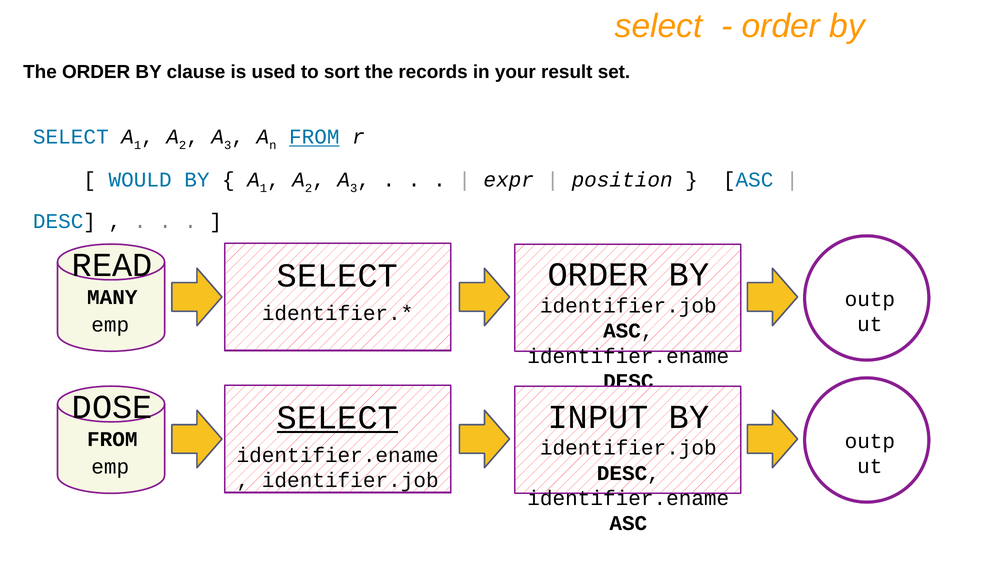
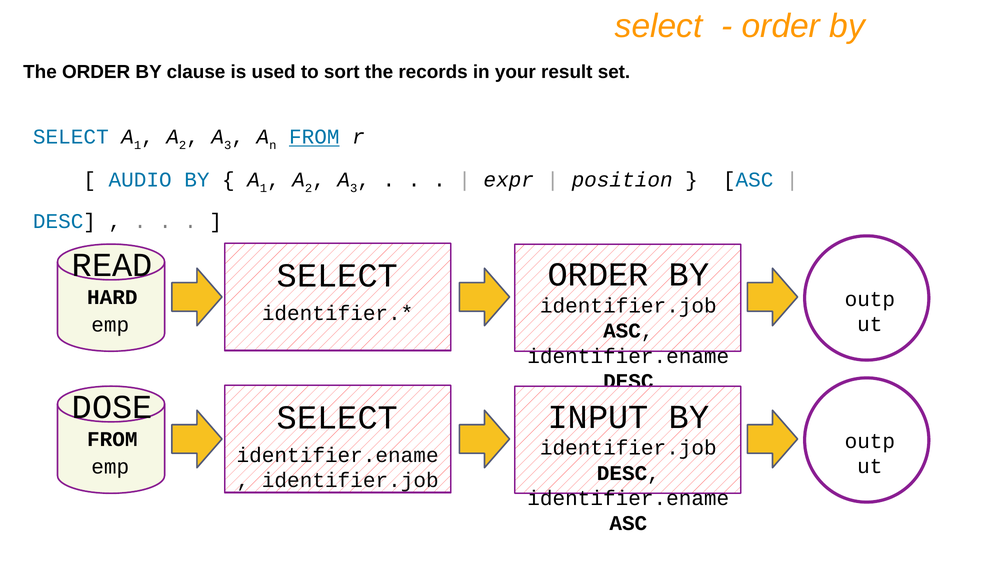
WOULD: WOULD -> AUDIO (140, 180)
MANY: MANY -> HARD (112, 297)
SELECT underline: present -> none (337, 418)
